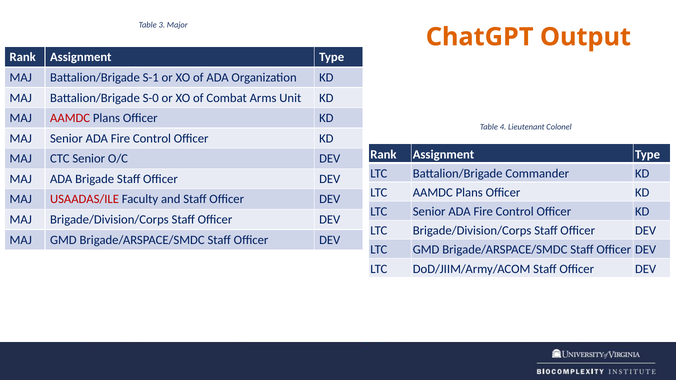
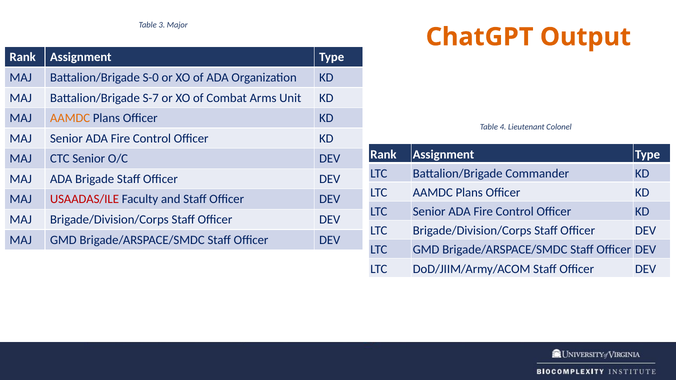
S-1: S-1 -> S-0 (151, 78)
S-0: S-0 -> S-7 (151, 98)
AAMDC colour: red -> orange (70, 118)
